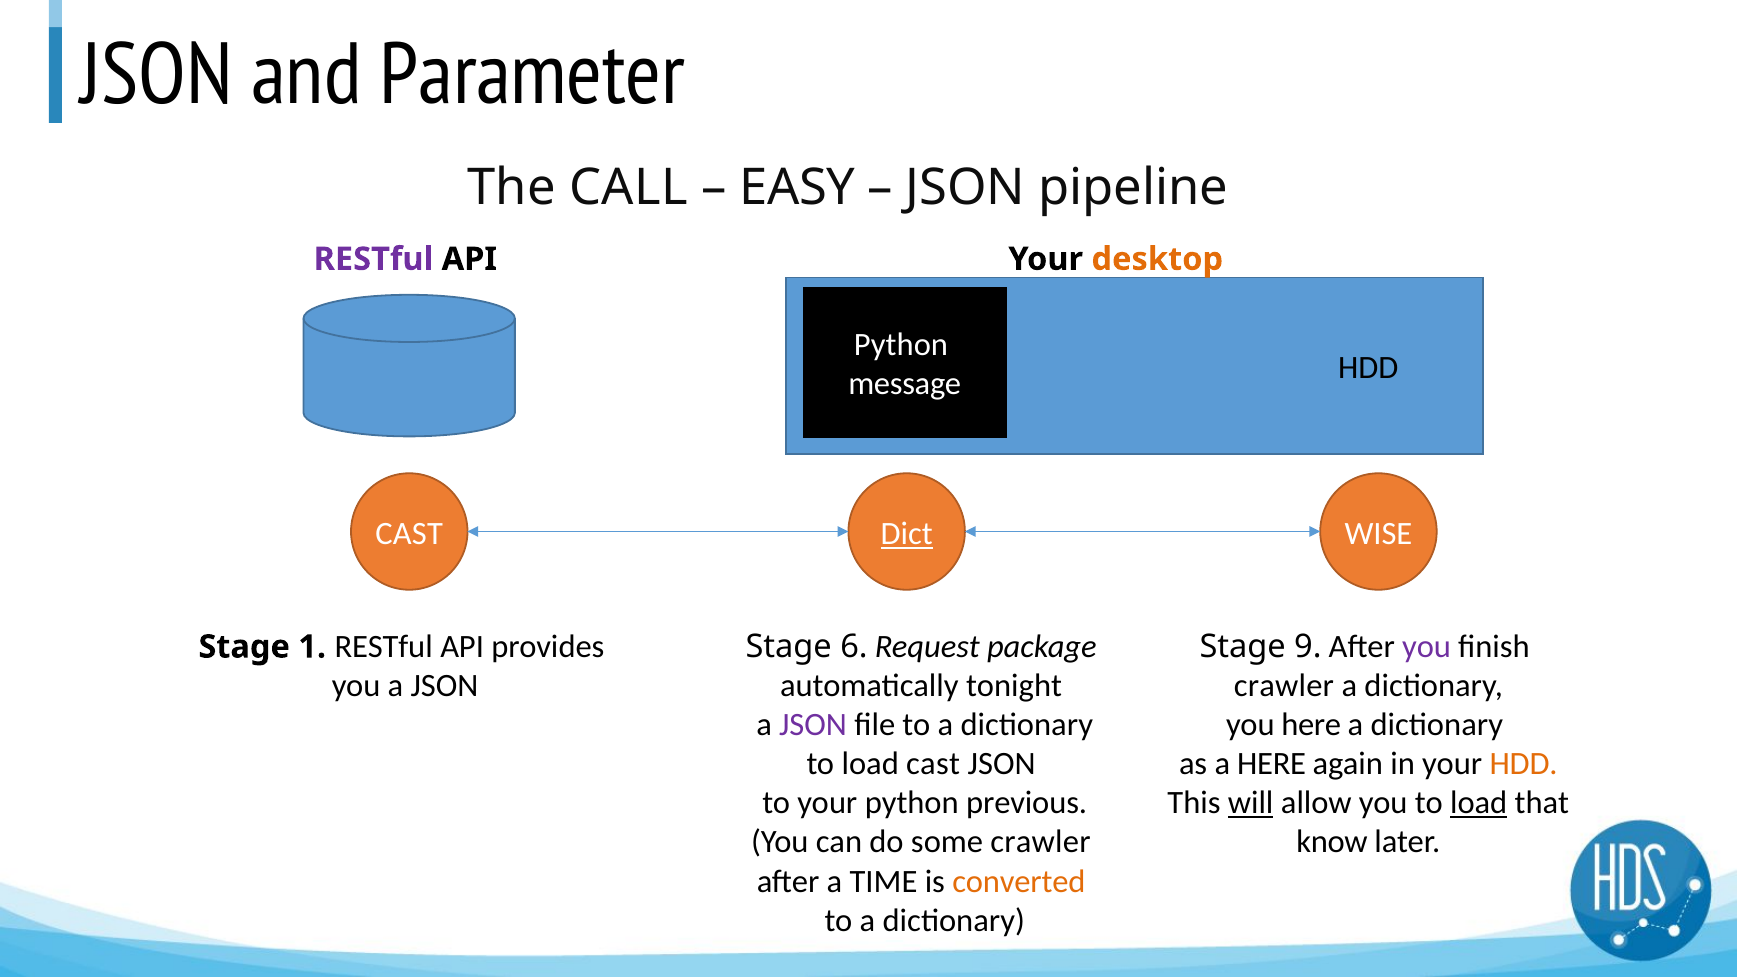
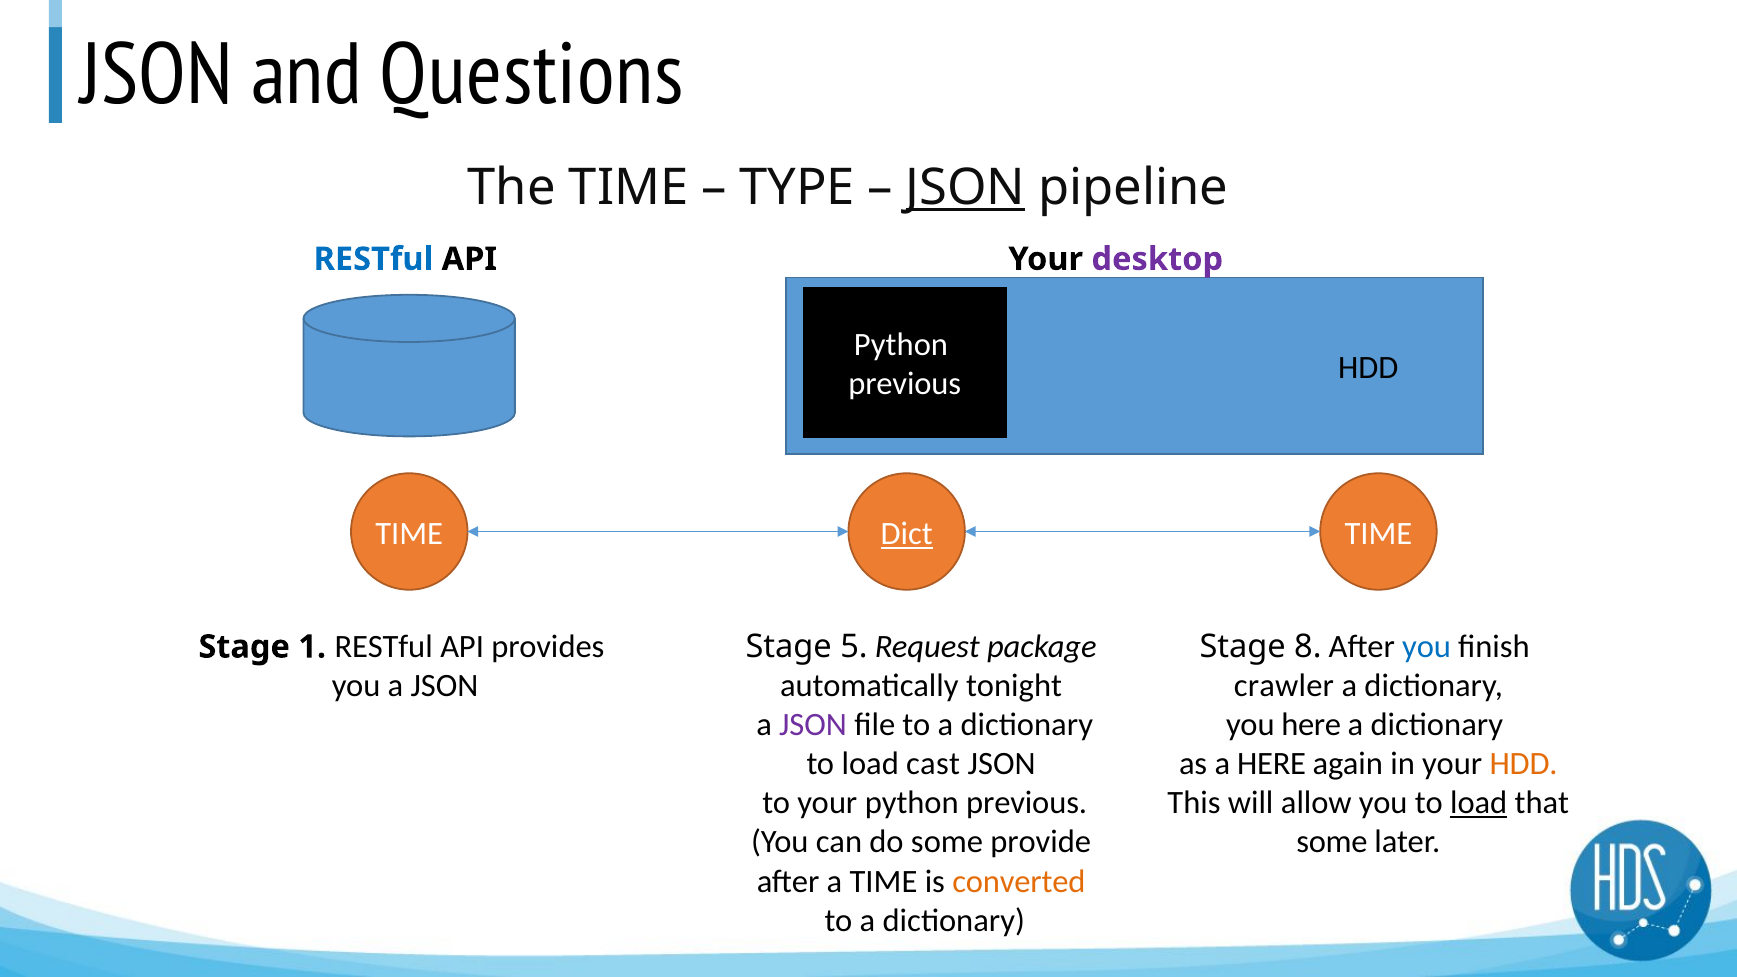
Parameter: Parameter -> Questions (532, 74)
The CALL: CALL -> TIME (629, 188)
EASY: EASY -> TYPE (797, 188)
JSON underline: none -> present (966, 188)
RESTful colour: purple -> blue (373, 259)
desktop colour: orange -> purple (1157, 259)
message: message -> previous (905, 384)
CAST: CAST -> TIME (409, 534)
WISE: WISE -> TIME (1378, 534)
6: 6 -> 5 (854, 647)
9: 9 -> 8 (1308, 647)
you colour: purple -> blue (1427, 647)
will underline: present -> none (1251, 803)
some crawler: crawler -> provide (1041, 842)
know: know -> some (1332, 842)
